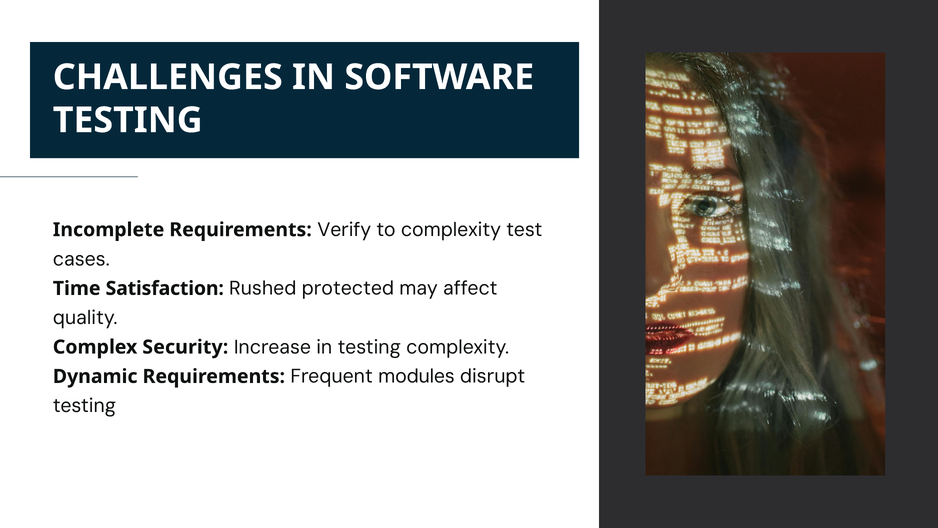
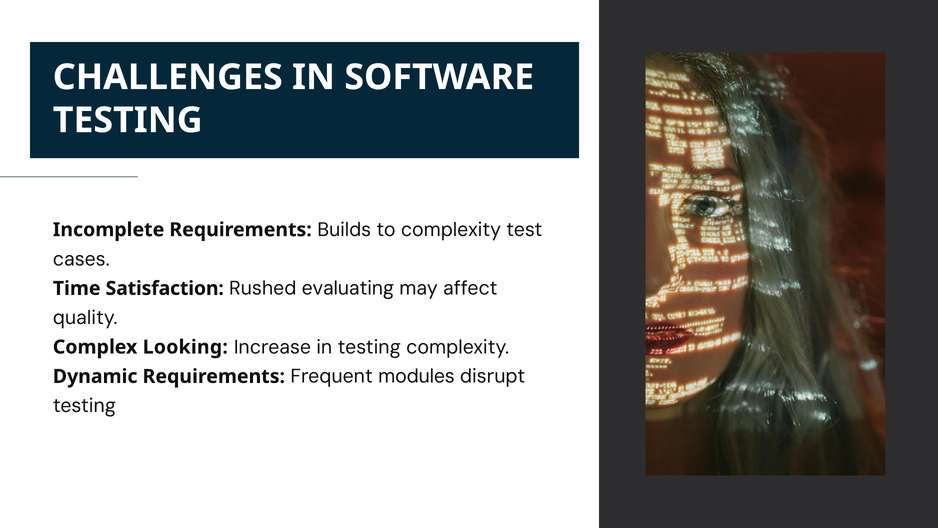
Verify: Verify -> Builds (344, 230)
protected: protected -> evaluating (348, 288)
Security: Security -> Looking (185, 347)
